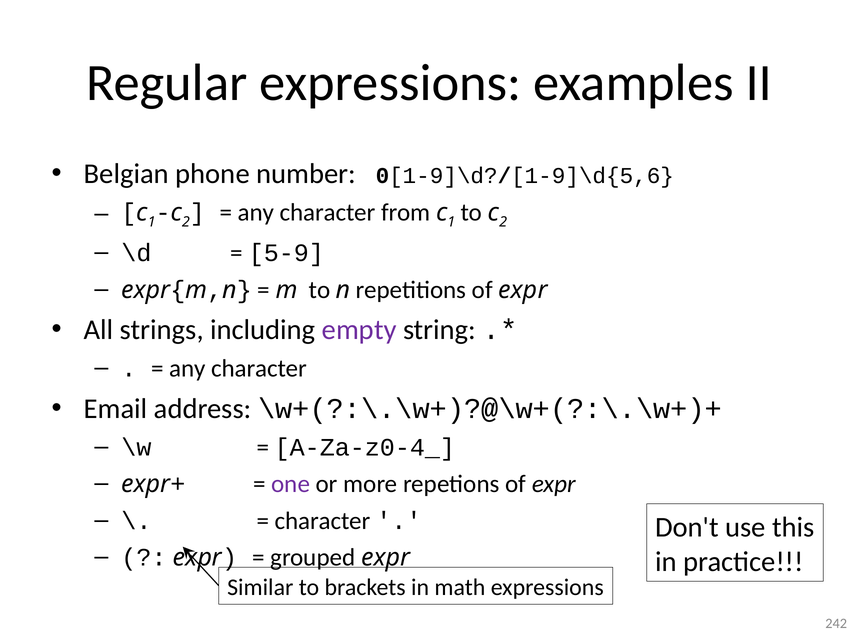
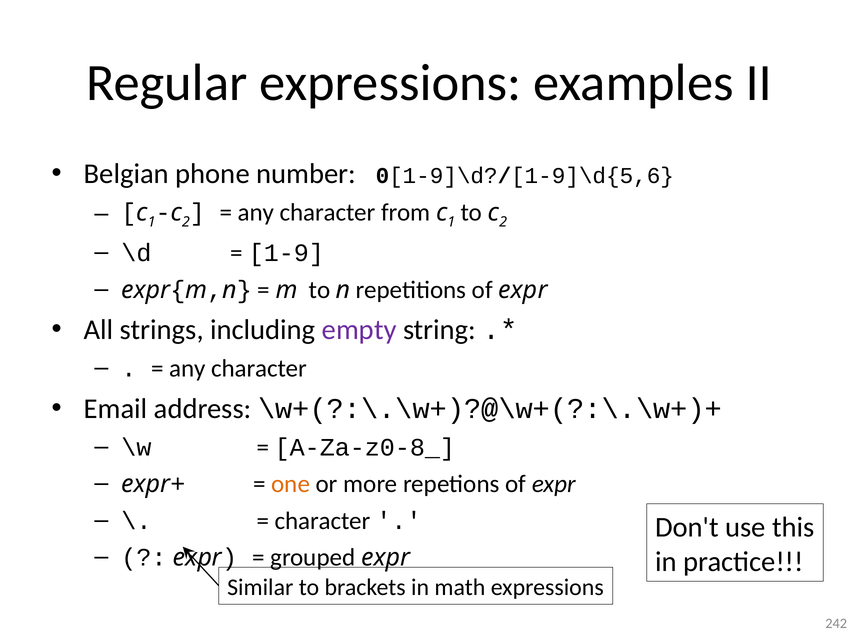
5-9: 5-9 -> 1-9 (286, 253)
A-Za-z0-4_: A-Za-z0-4_ -> A-Za-z0-8_ (365, 448)
one colour: purple -> orange (291, 484)
